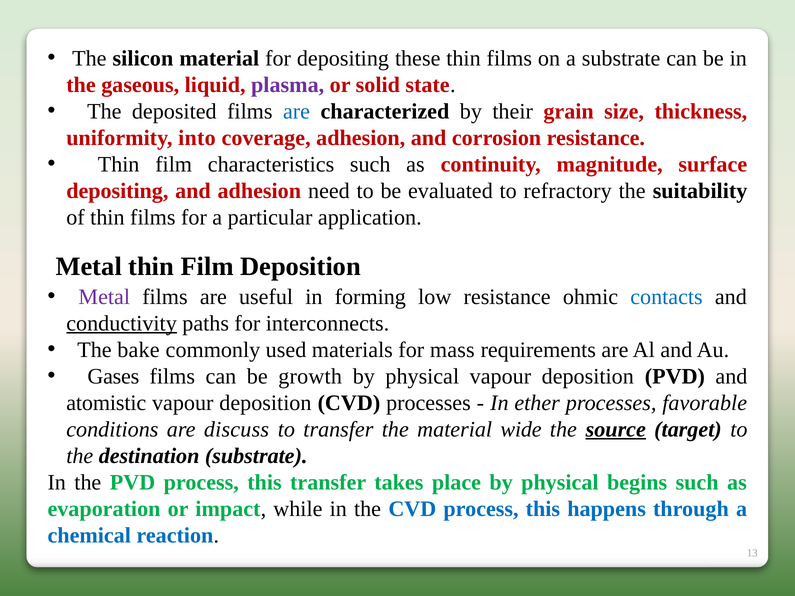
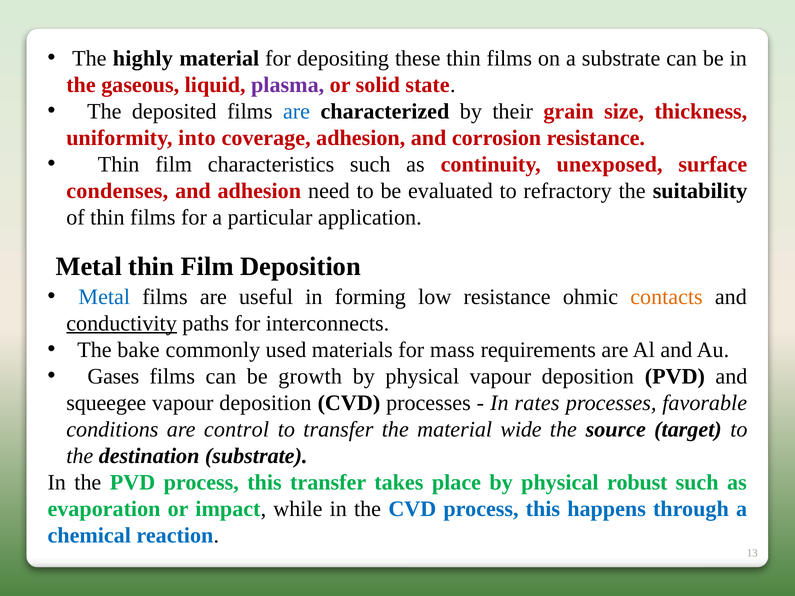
silicon: silicon -> highly (143, 58)
magnitude: magnitude -> unexposed (610, 165)
depositing: depositing -> condenses (117, 191)
Metal colour: purple -> blue (104, 297)
contacts colour: blue -> orange (667, 297)
atomistic: atomistic -> squeegee (106, 403)
ether: ether -> rates (537, 403)
discuss: discuss -> control (236, 429)
source underline: present -> none (616, 429)
begins: begins -> robust (637, 483)
